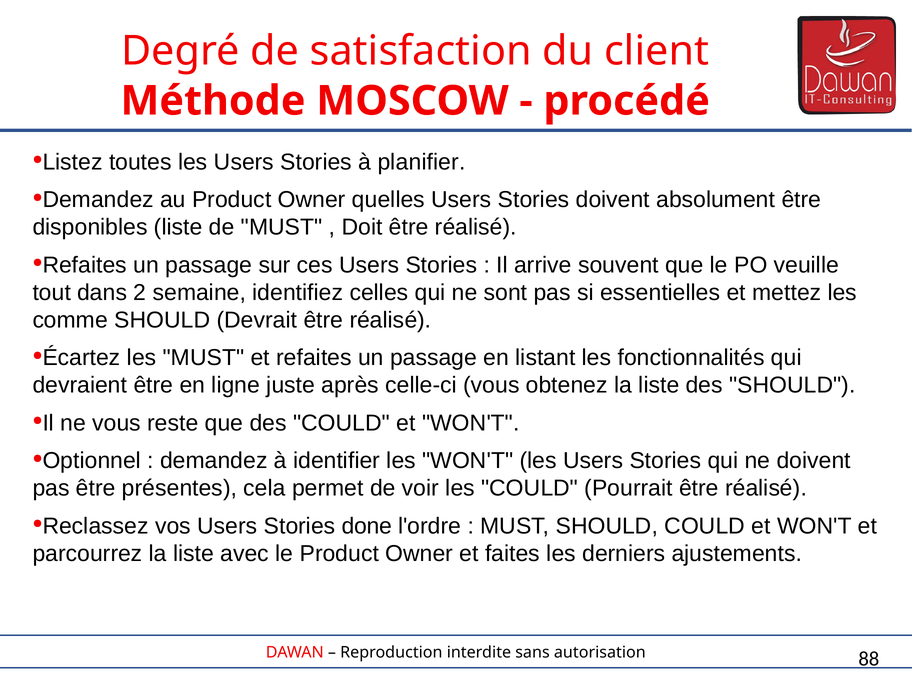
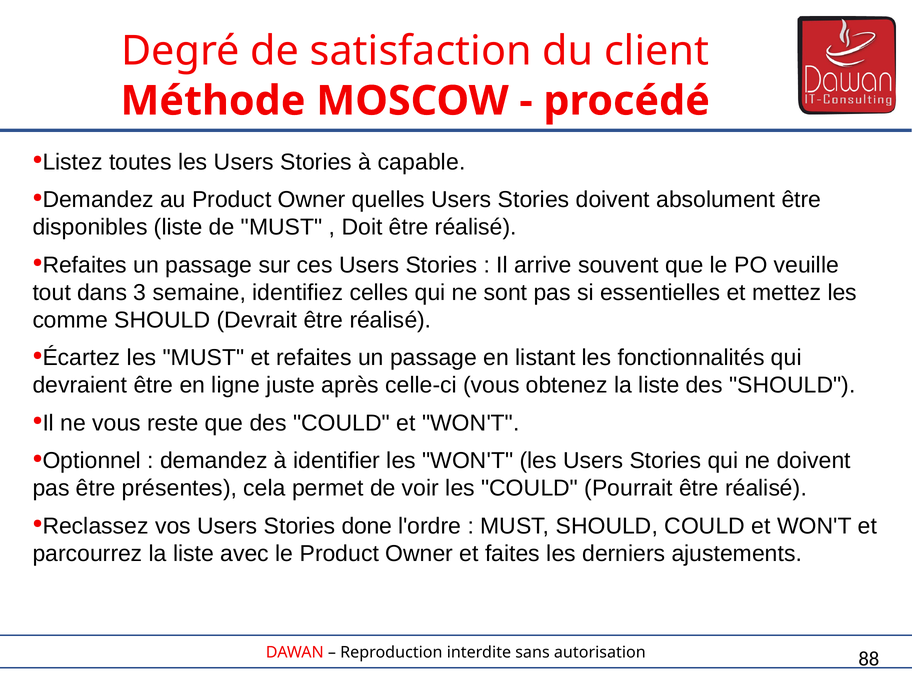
planifier: planifier -> capable (422, 162)
2: 2 -> 3 (140, 293)
